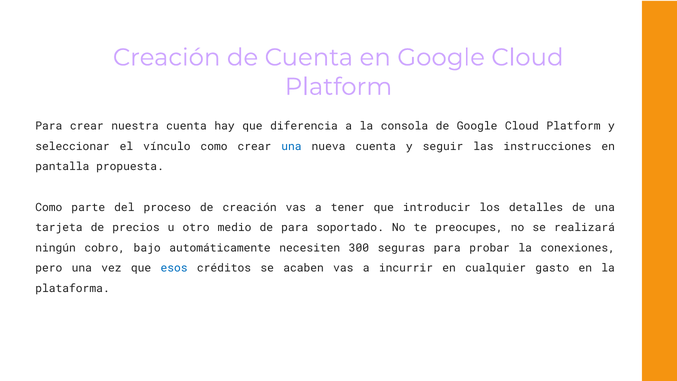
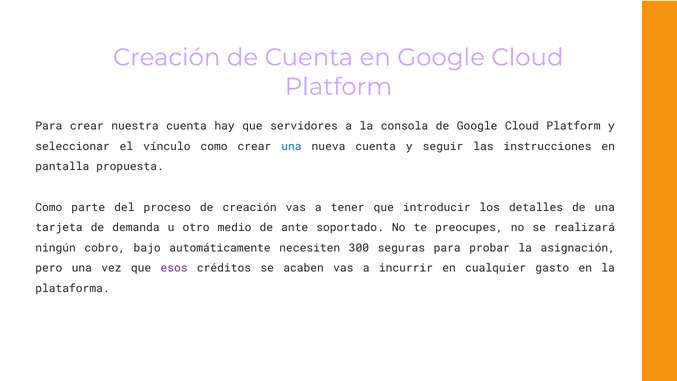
diferencia: diferencia -> servidores (304, 126)
precios: precios -> demanda (136, 227)
de para: para -> ante (295, 227)
conexiones: conexiones -> asignación (578, 248)
esos colour: blue -> purple (174, 268)
